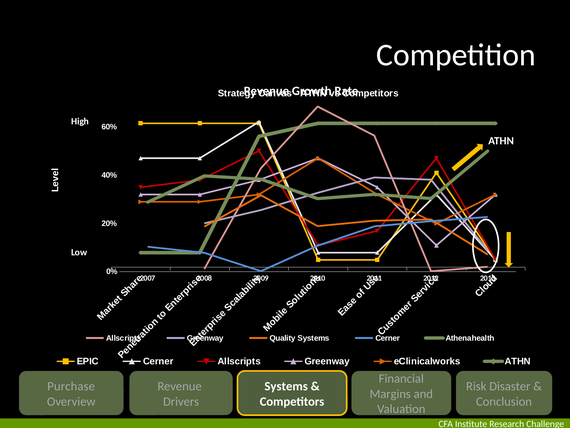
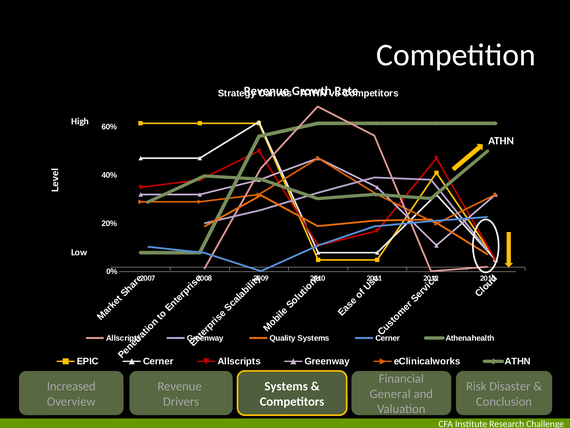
Purchase: Purchase -> Increased (71, 386)
Margins: Margins -> General (390, 393)
